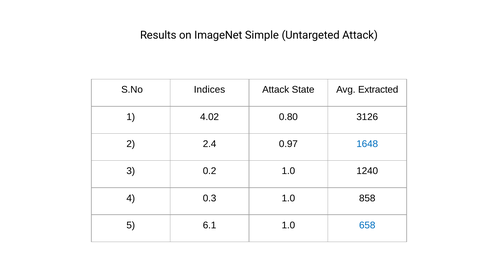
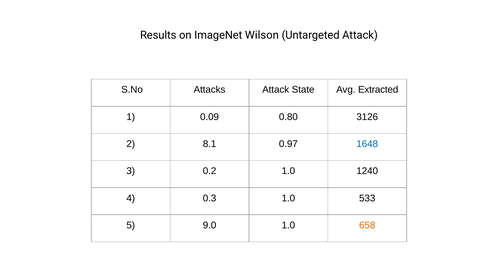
Simple: Simple -> Wilson (262, 35)
Indices: Indices -> Attacks (210, 90)
4.02: 4.02 -> 0.09 (210, 117)
2.4: 2.4 -> 8.1 (210, 144)
858: 858 -> 533 (367, 198)
6.1: 6.1 -> 9.0 (210, 225)
658 colour: blue -> orange (367, 225)
